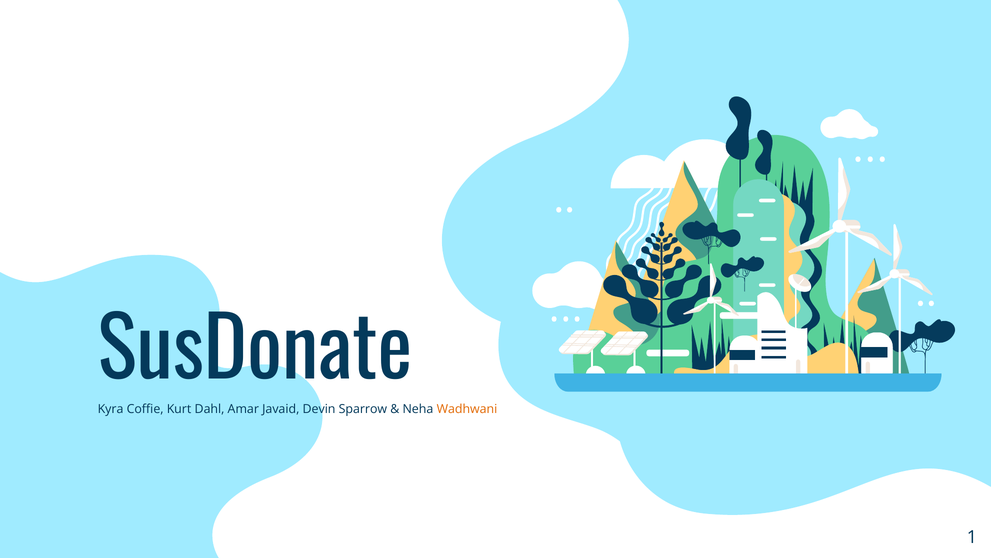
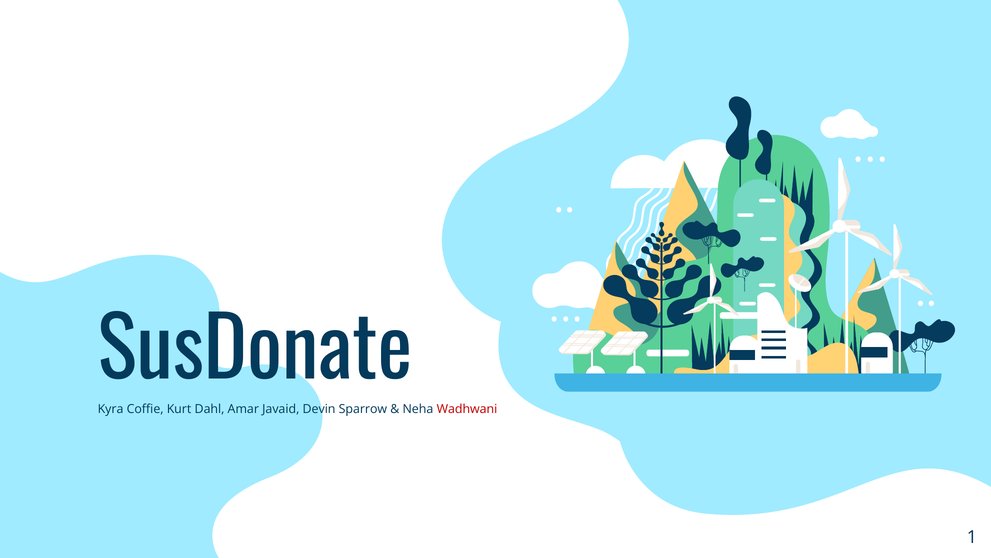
Wadhwani colour: orange -> red (467, 409)
